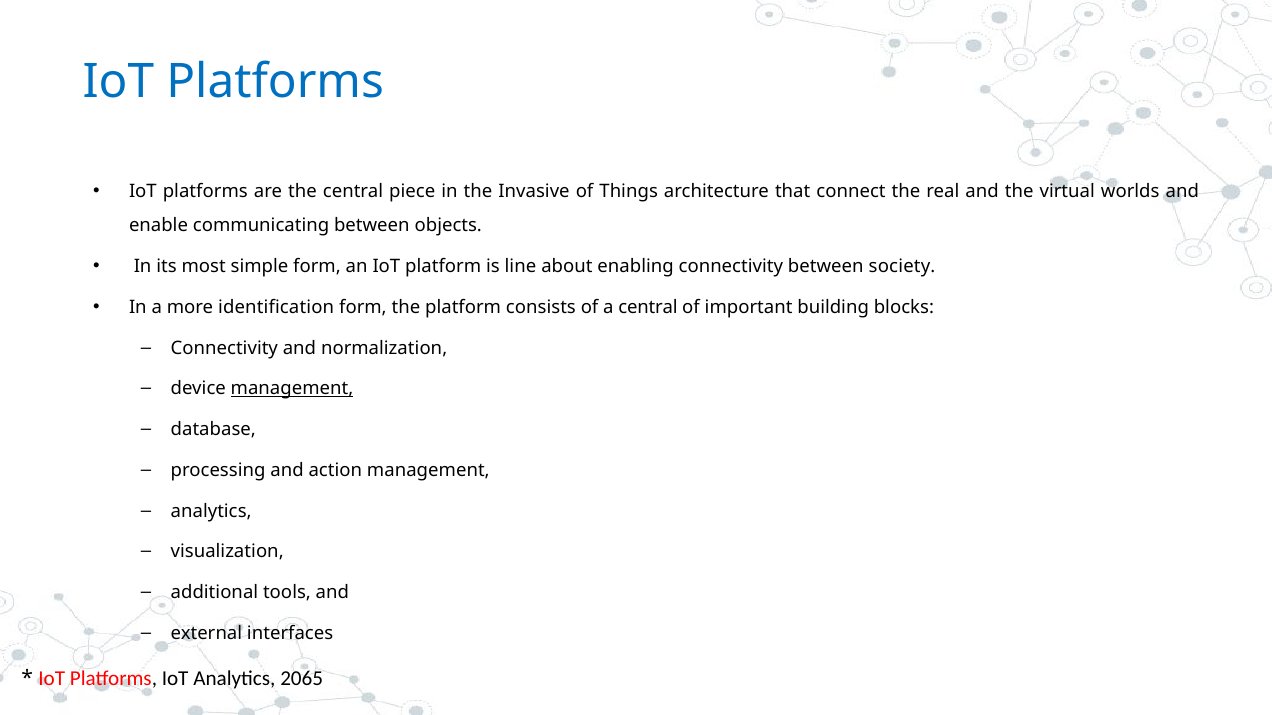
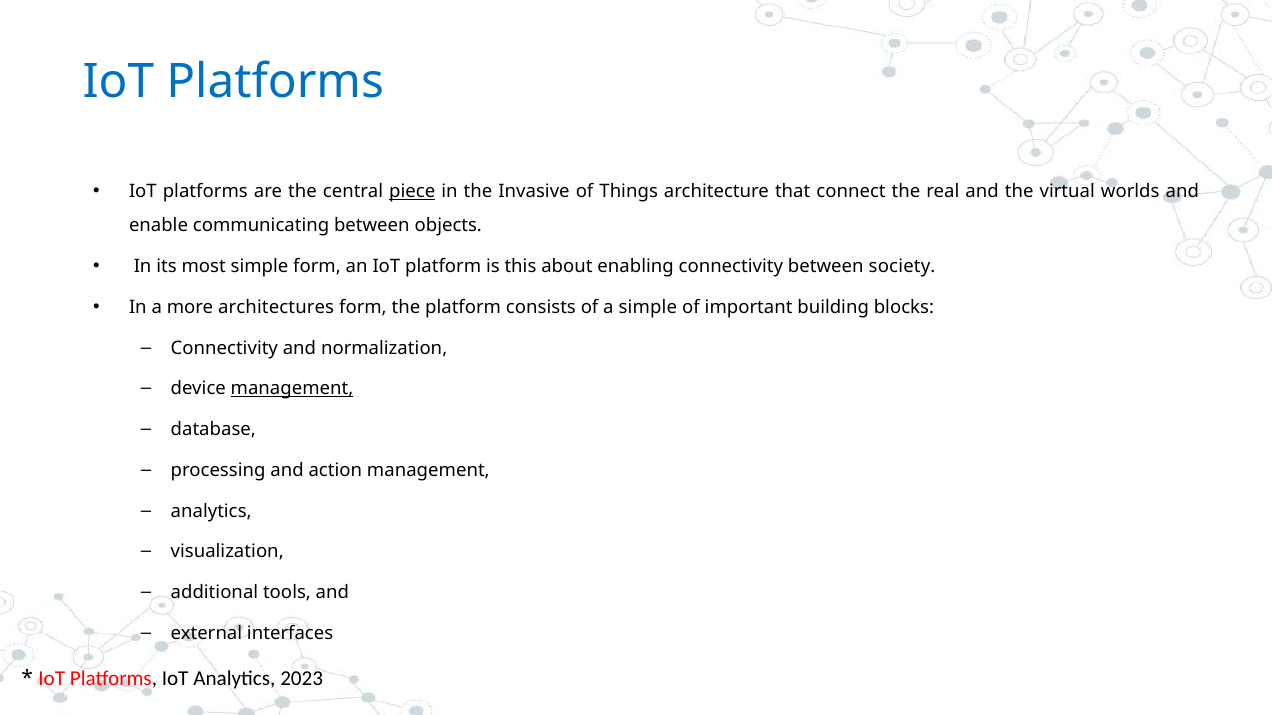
piece underline: none -> present (412, 192)
line: line -> this (520, 267)
identification: identification -> architectures (276, 307)
a central: central -> simple (648, 307)
2065: 2065 -> 2023 (302, 679)
